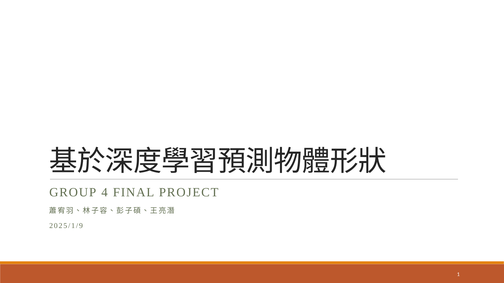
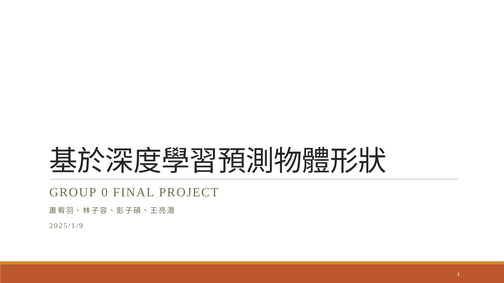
4: 4 -> 0 (105, 193)
